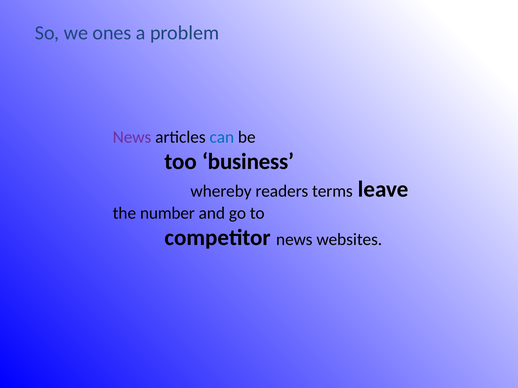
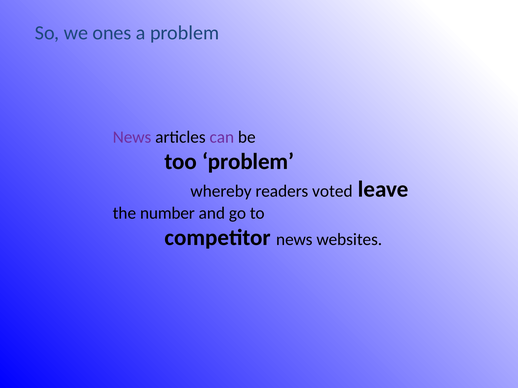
can colour: blue -> purple (222, 137)
too business: business -> problem (248, 162)
terms: terms -> voted (332, 191)
